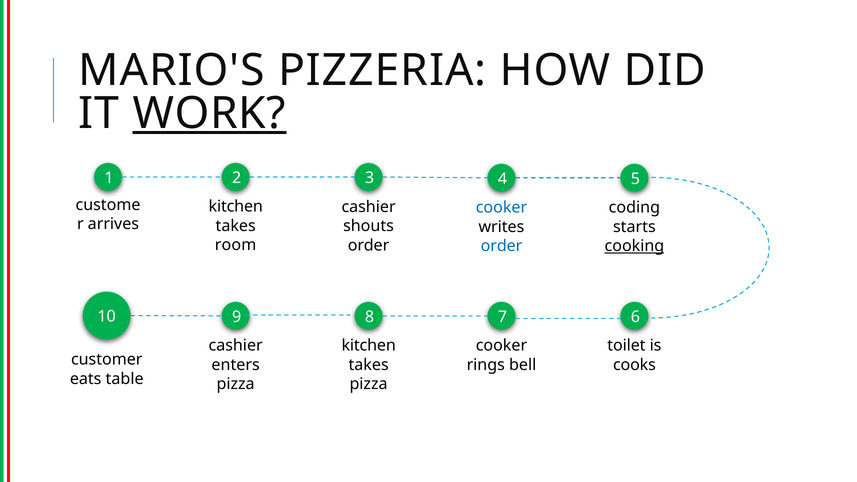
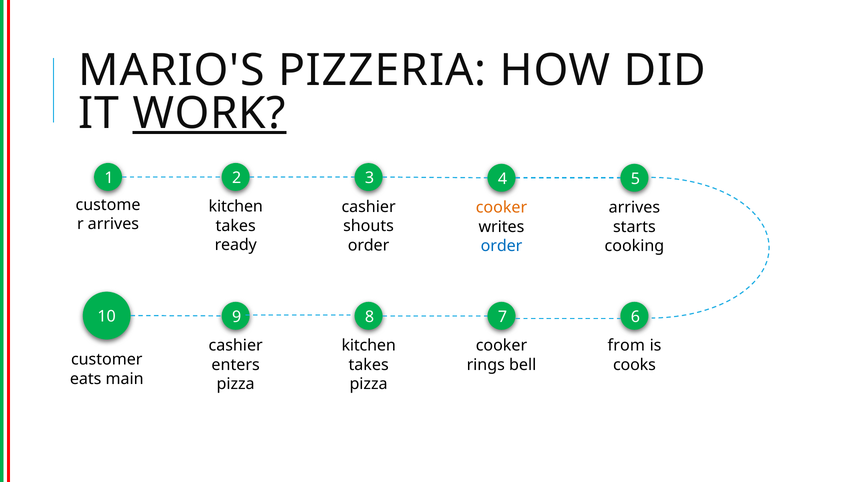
cooker colour: blue -> orange (501, 207)
coding: coding -> arrives (634, 207)
room: room -> ready (236, 245)
cooking underline: present -> none (634, 246)
toilet: toilet -> from (626, 346)
table: table -> main (125, 379)
